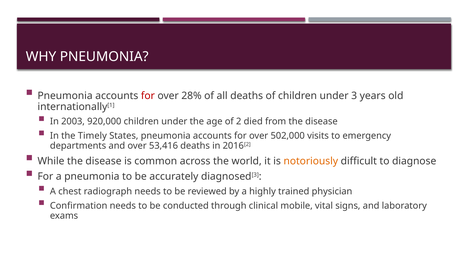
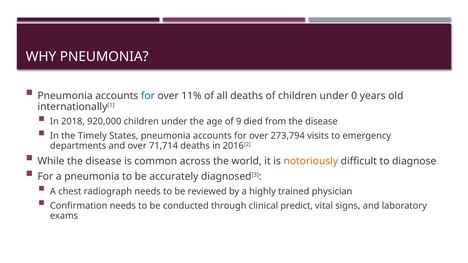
for colour: red -> blue (148, 96)
28%: 28% -> 11% (191, 96)
3: 3 -> 0 (354, 96)
2003: 2003 -> 2018 (73, 122)
2: 2 -> 9 (239, 122)
502,000: 502,000 -> 273,794 (288, 136)
53,416: 53,416 -> 71,714 (164, 146)
mobile: mobile -> predict (297, 206)
